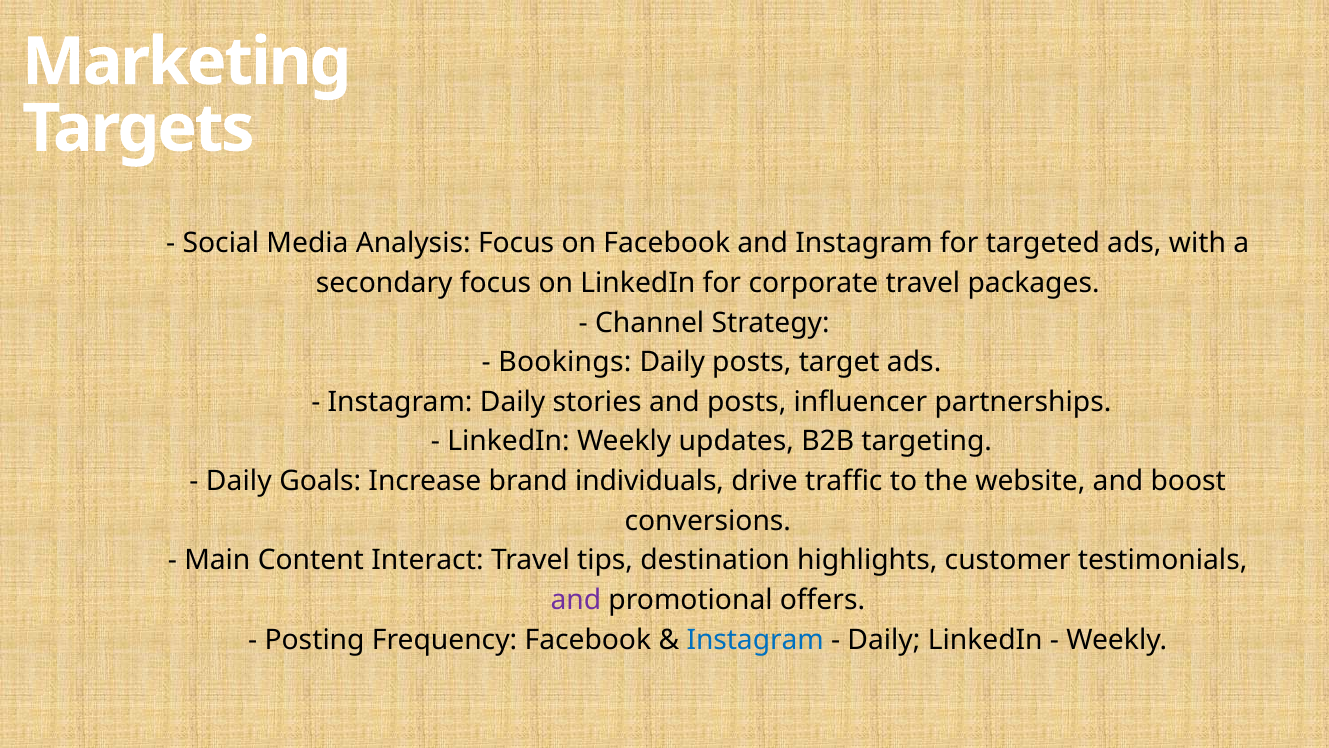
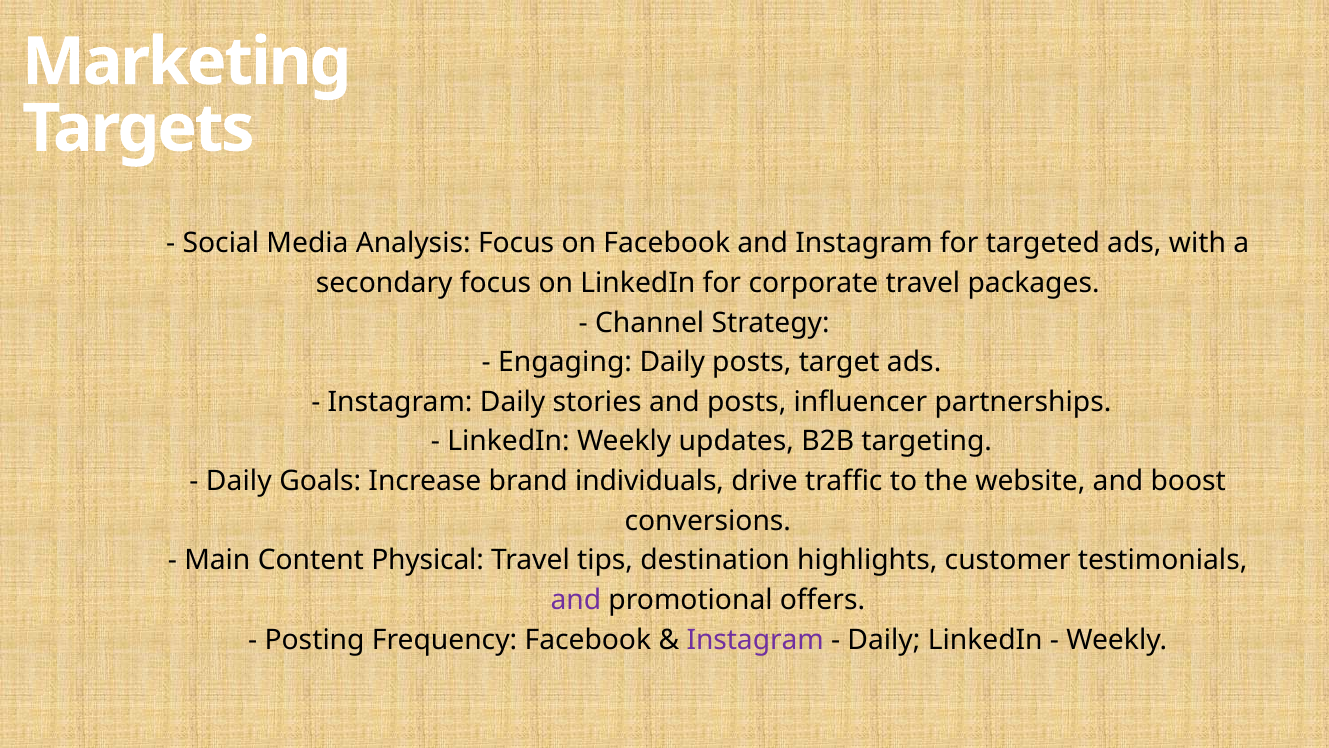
Bookings: Bookings -> Engaging (565, 362)
Interact: Interact -> Physical (428, 560)
Instagram colour: blue -> purple (755, 639)
